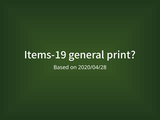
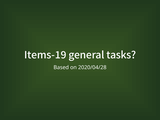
print: print -> tasks (121, 55)
